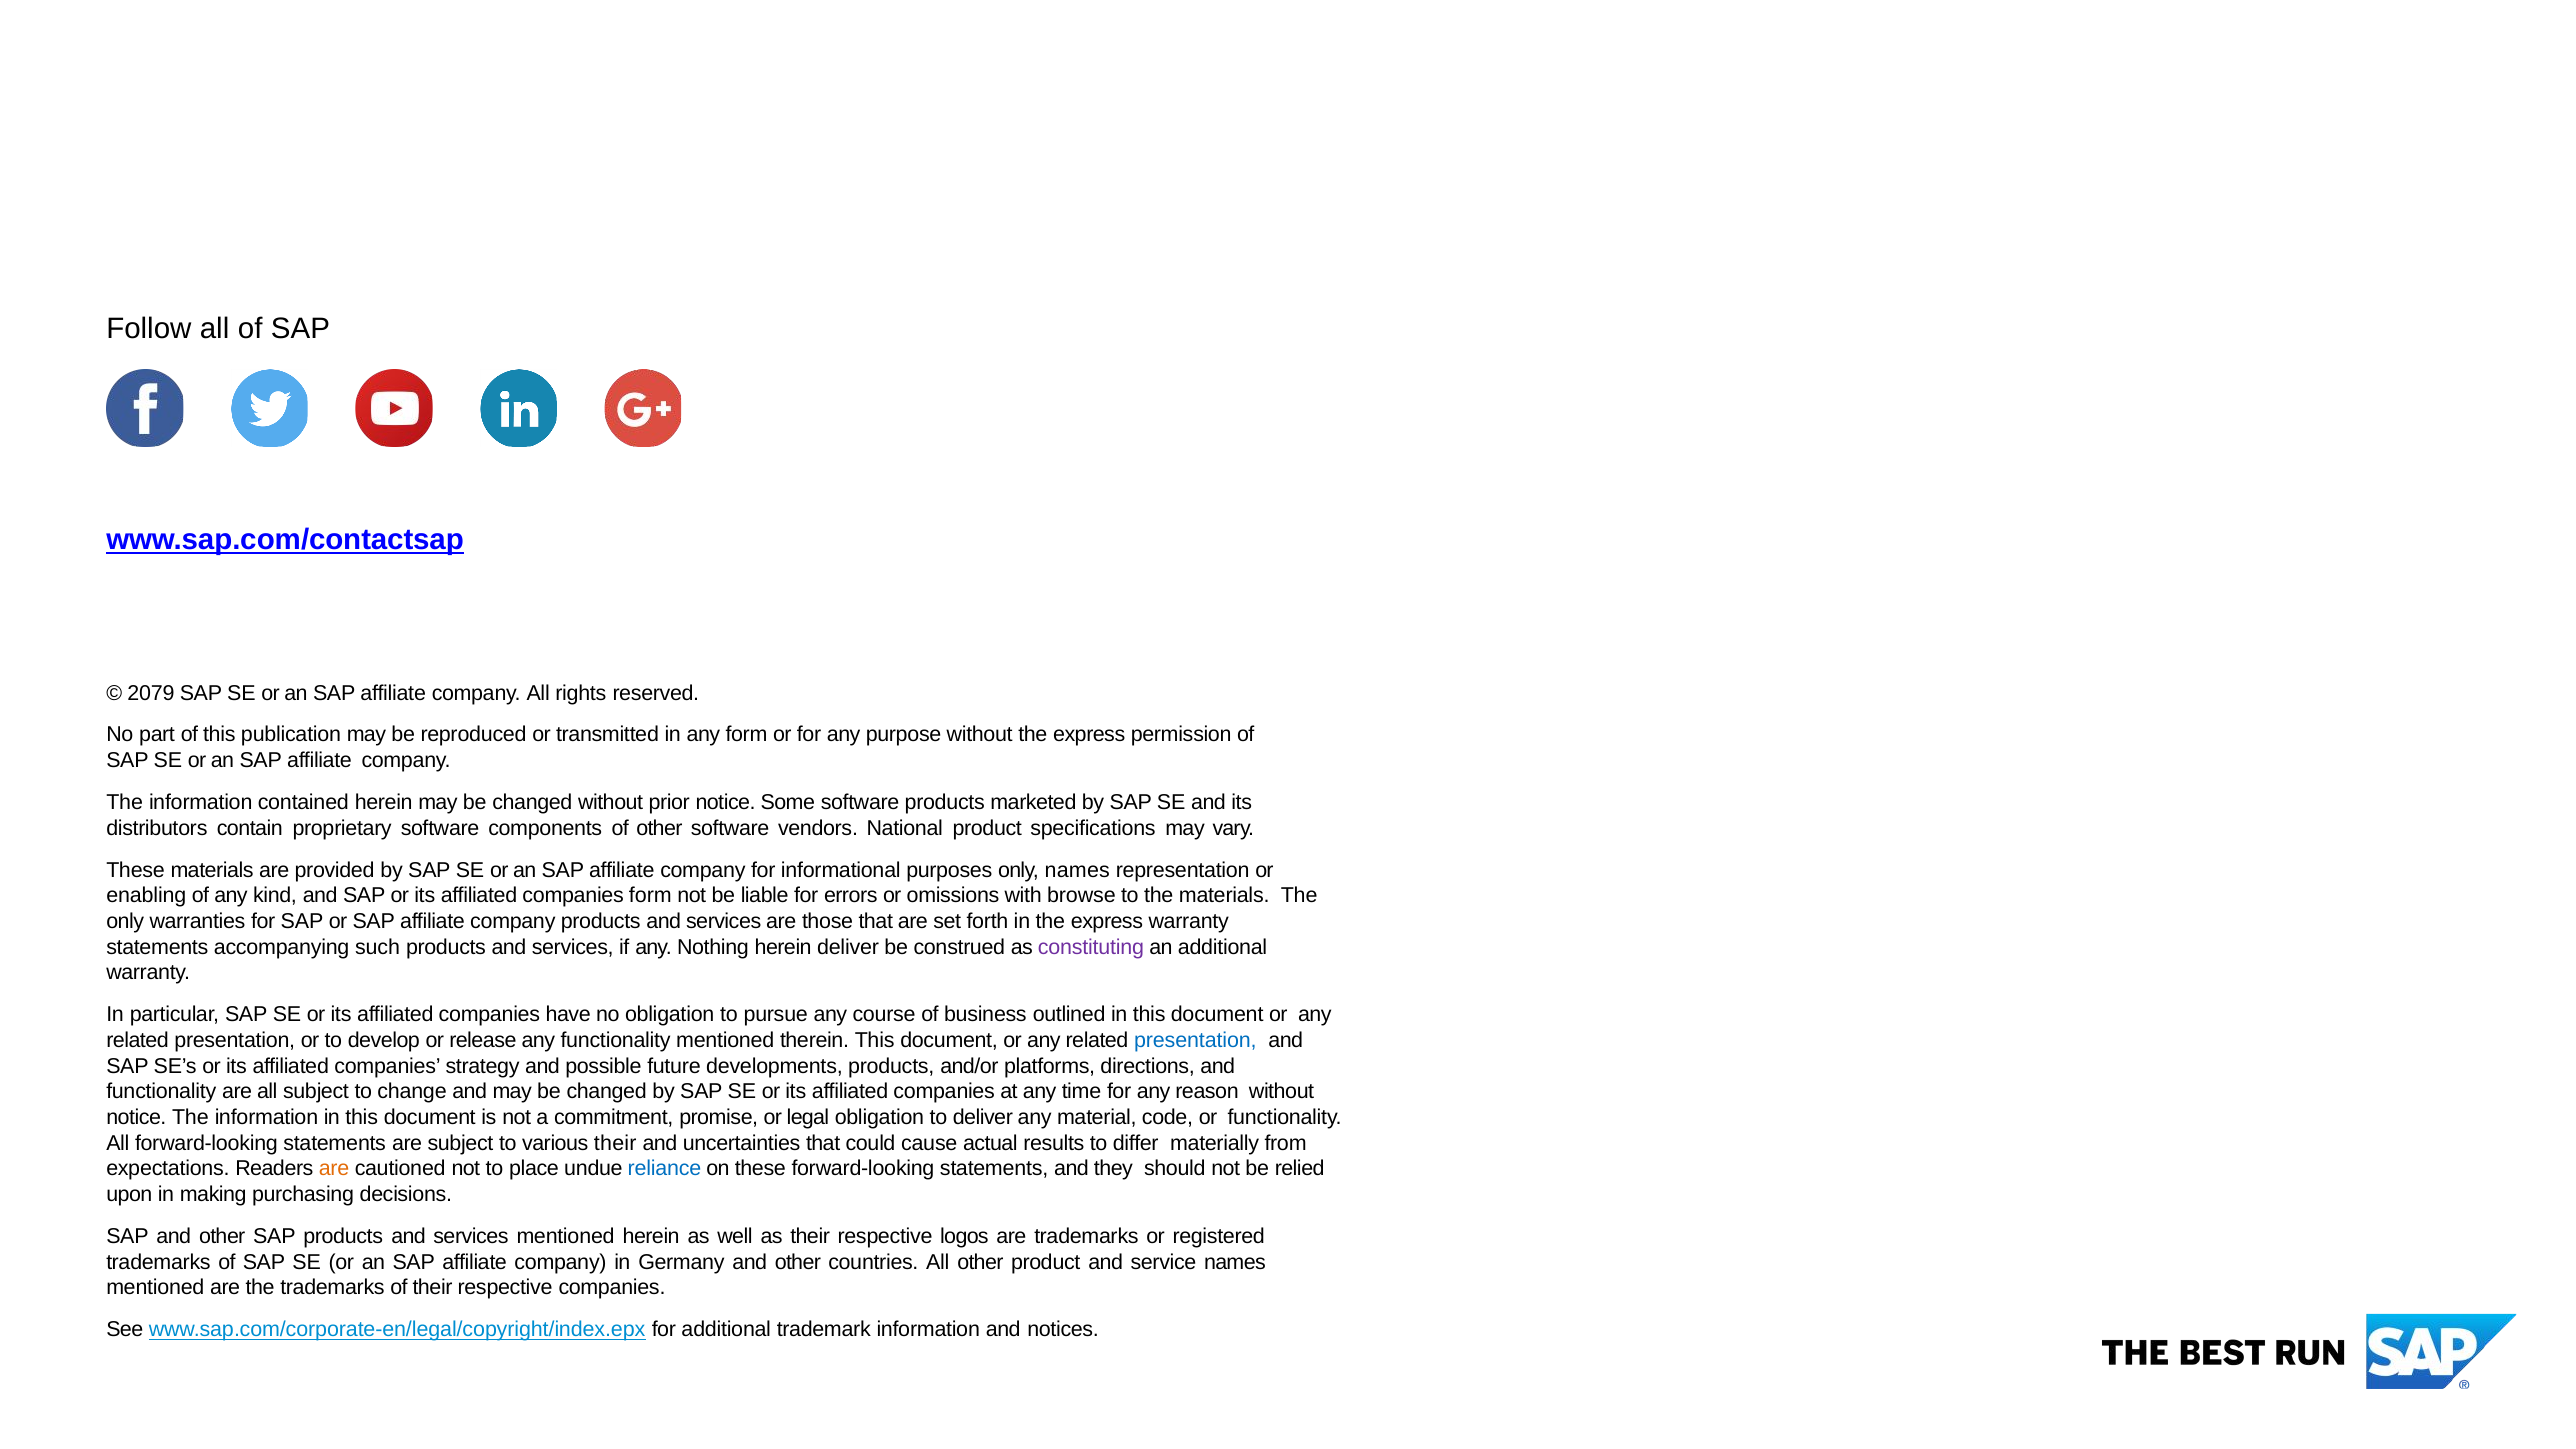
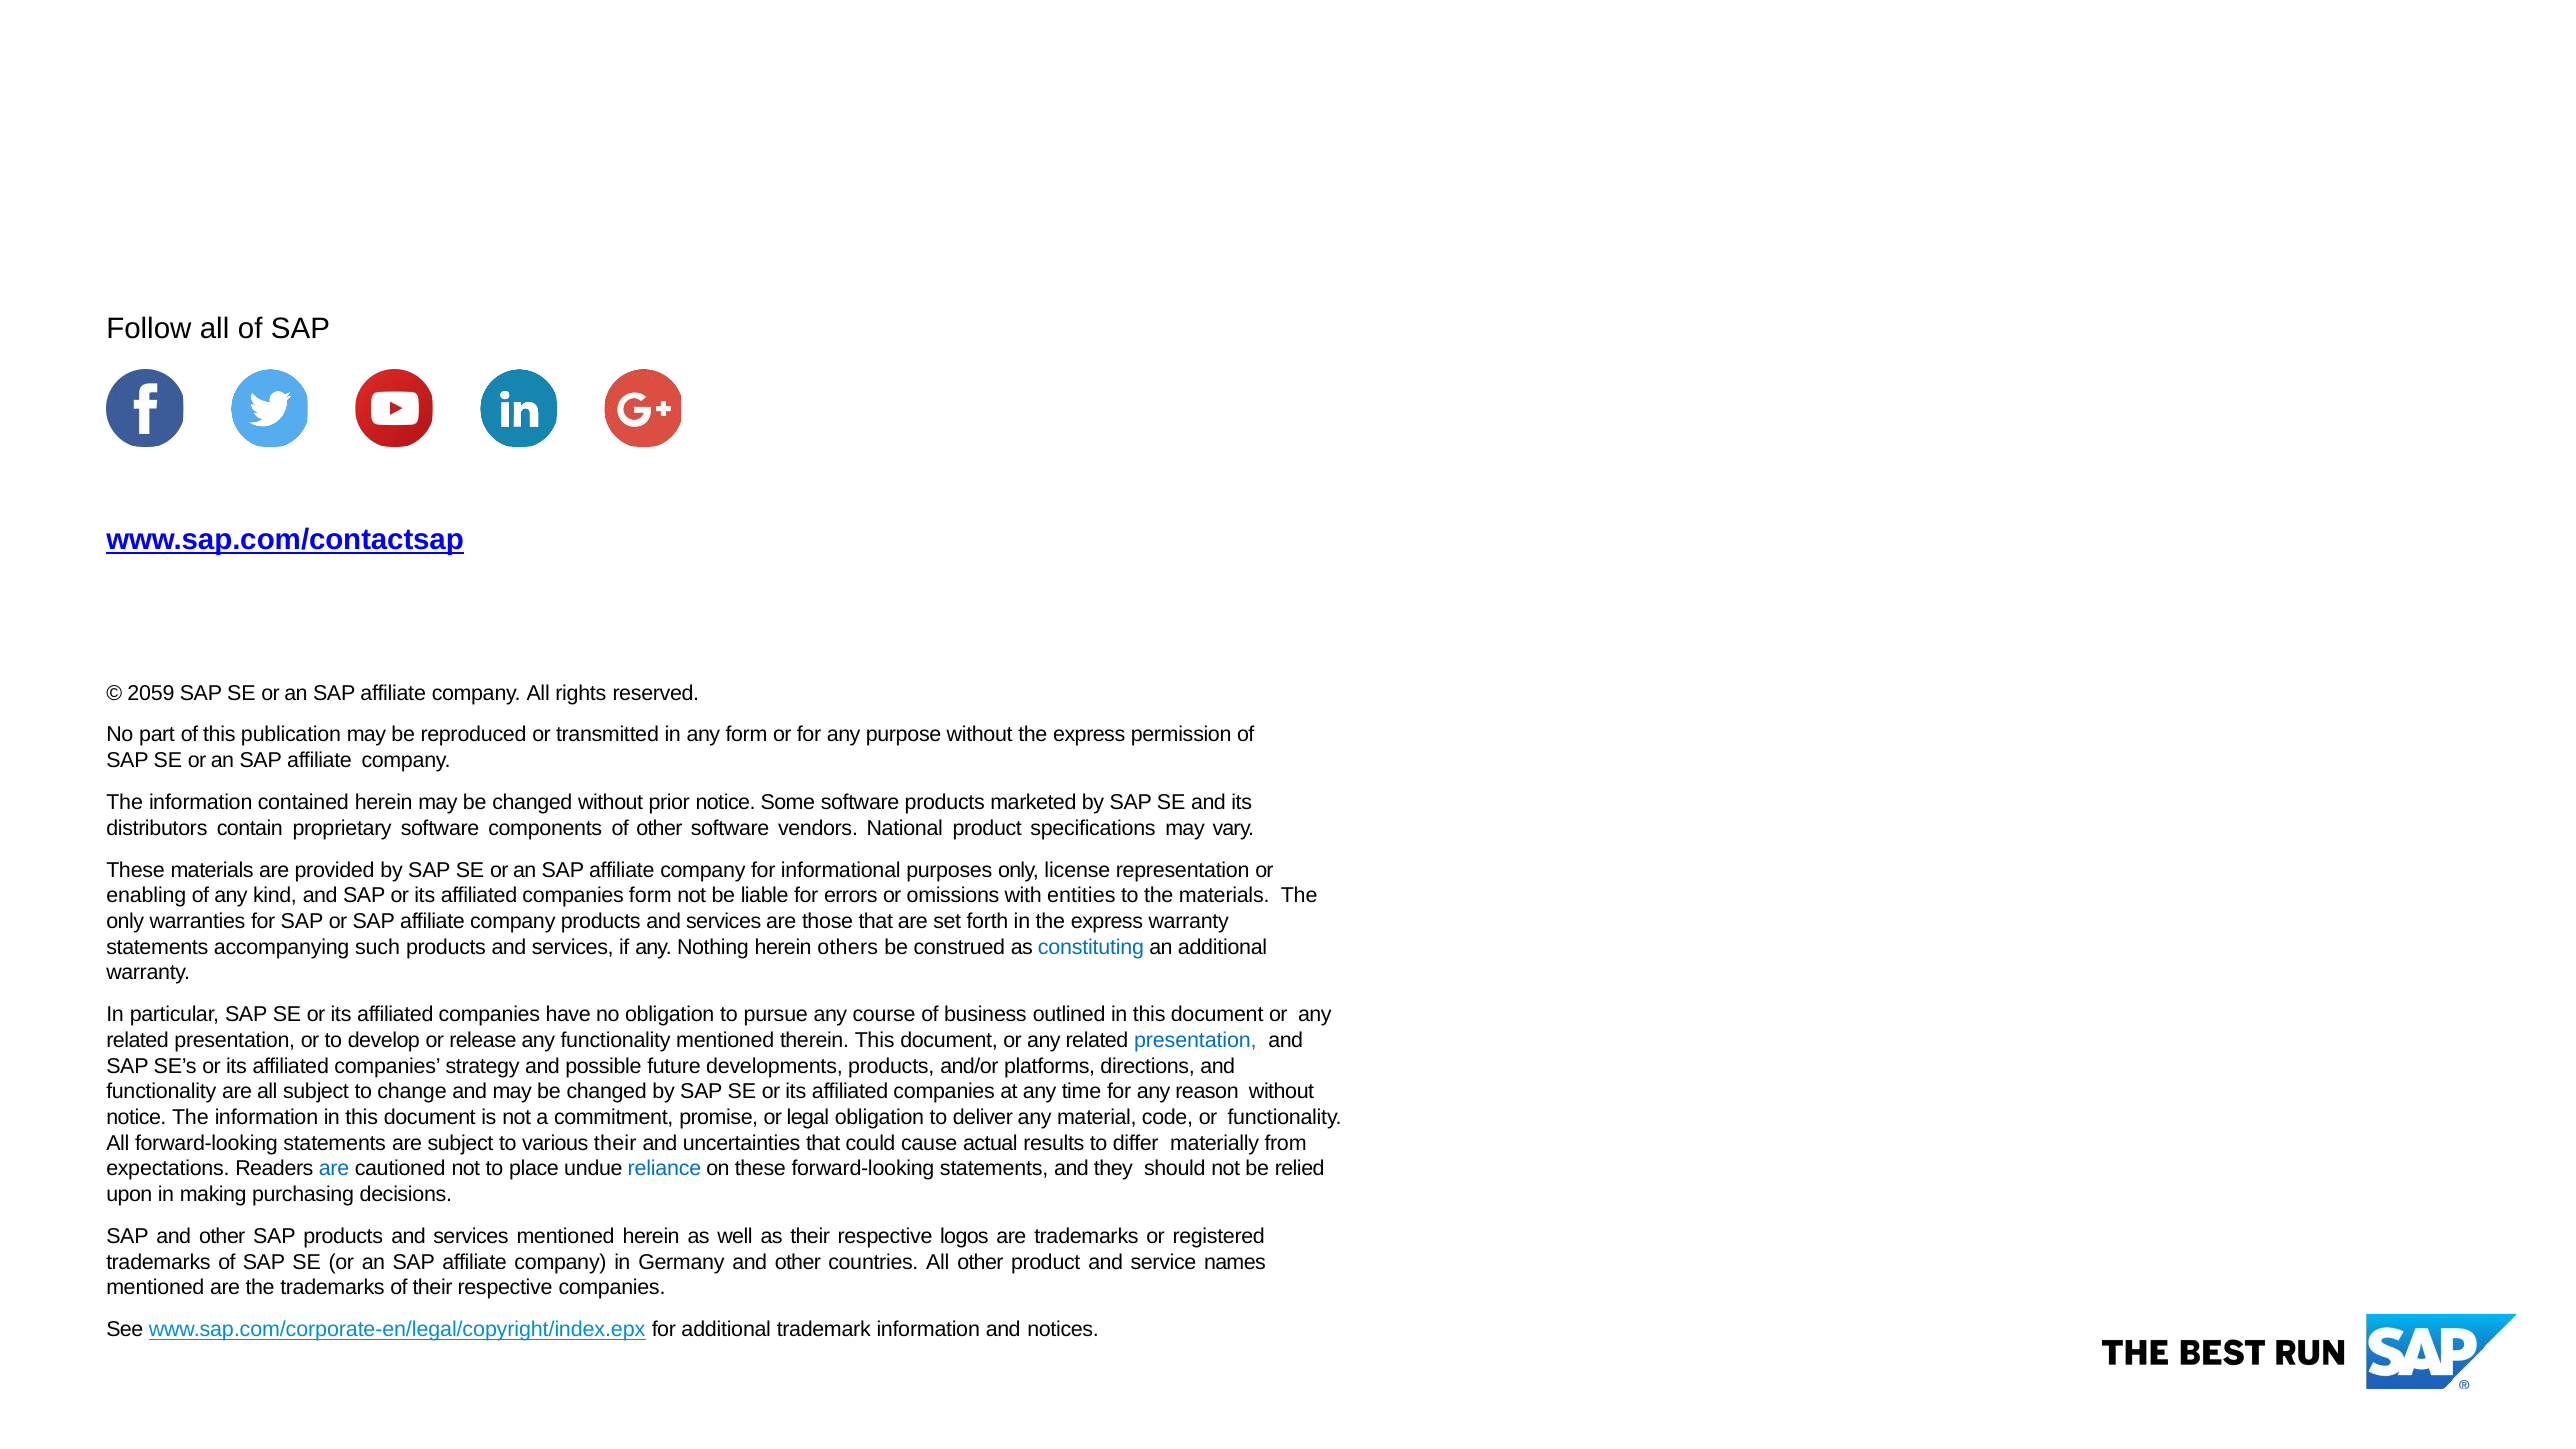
2079: 2079 -> 2059 (151, 693)
only names: names -> license (1077, 870)
browse: browse -> entities (1081, 896)
herein deliver: deliver -> others (848, 947)
constituting colour: purple -> blue (1091, 947)
are colour: orange -> blue (334, 1169)
